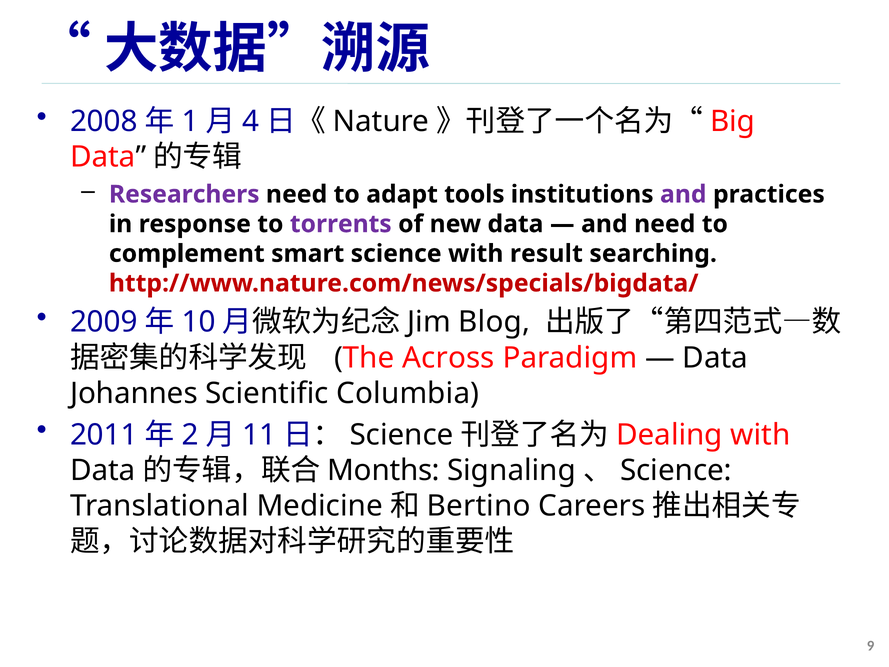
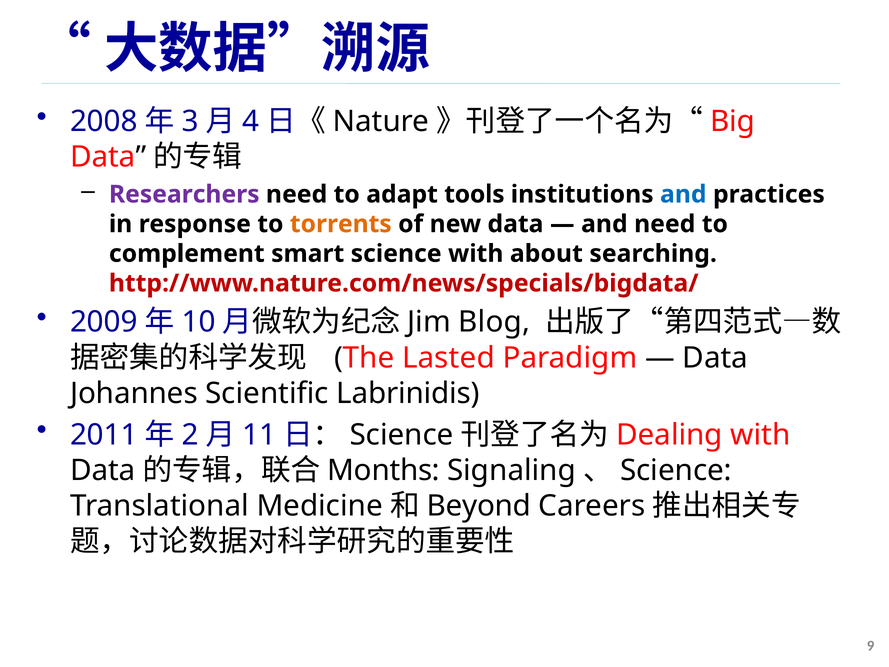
1: 1 -> 3 (190, 122)
and colour: purple -> blue (683, 194)
torrents colour: purple -> orange (341, 224)
result: result -> about (546, 254)
Across: Across -> Lasted (448, 358)
Columbia: Columbia -> Labrinidis (408, 393)
Bertino: Bertino -> Beyond (479, 506)
